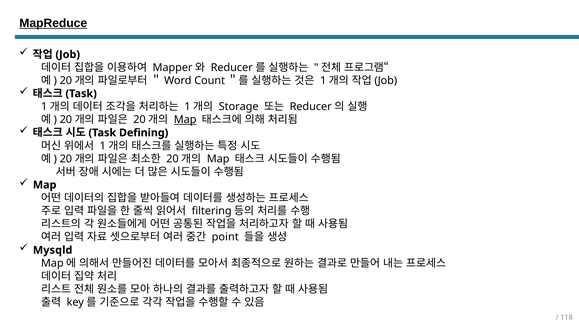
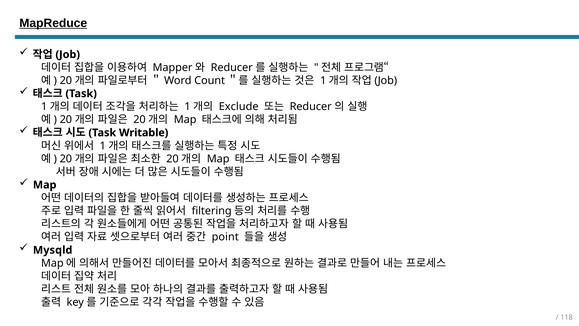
Storage: Storage -> Exclude (239, 107)
Map underline: present -> none (185, 120)
Defining: Defining -> Writable (144, 133)
